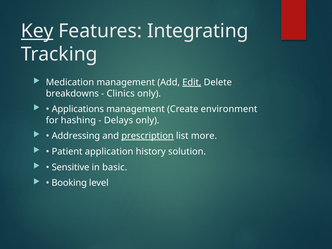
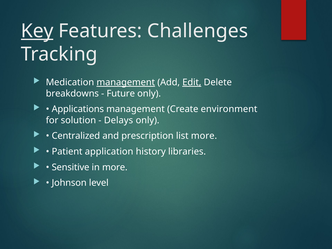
Integrating: Integrating -> Challenges (198, 31)
management underline: none -> present (126, 82)
Clinics: Clinics -> Future (121, 93)
hashing: hashing -> solution (78, 120)
Addressing: Addressing -> Centralized (76, 136)
prescription underline: present -> none (147, 136)
solution: solution -> libraries (187, 152)
in basic: basic -> more (115, 167)
Booking: Booking -> Johnson (69, 183)
